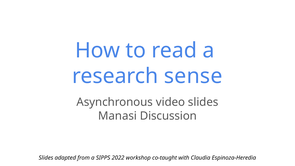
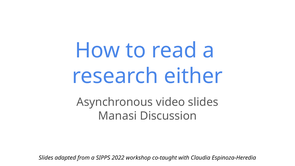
sense: sense -> either (193, 76)
